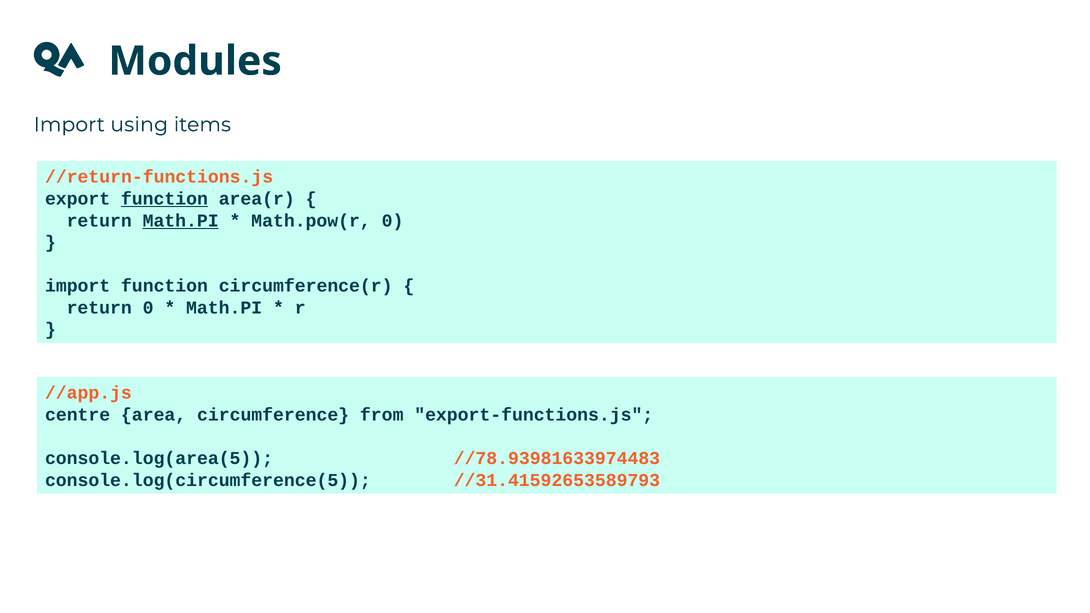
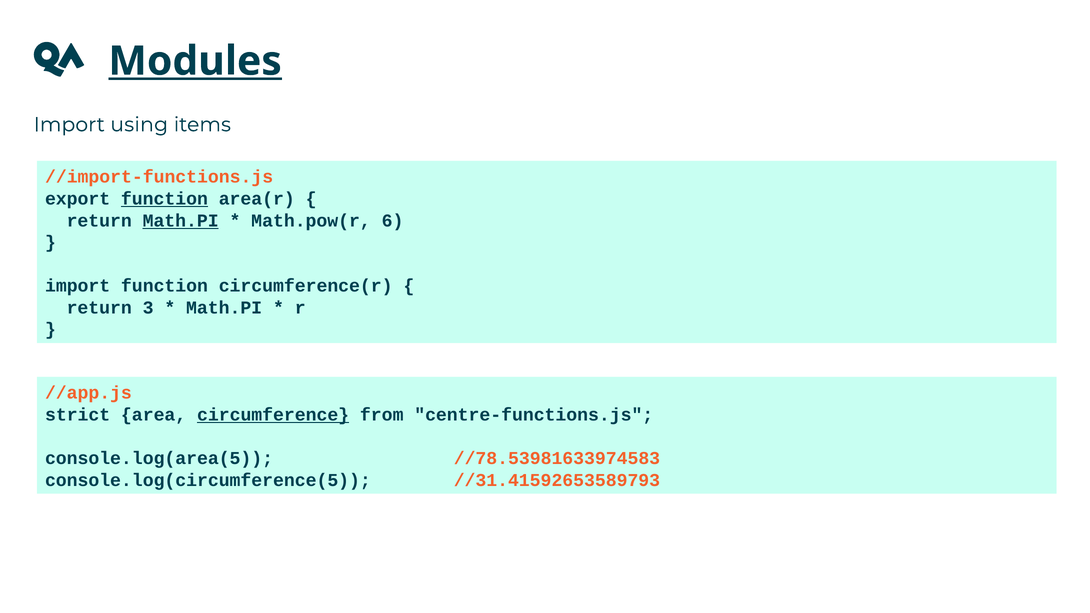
Modules underline: none -> present (195, 61)
//return-functions.js: //return-functions.js -> //import-functions.js (159, 177)
Math.pow(r 0: 0 -> 6 (393, 221)
return 0: 0 -> 3 (148, 308)
centre: centre -> strict (78, 415)
circumference underline: none -> present (273, 415)
export-functions.js: export-functions.js -> centre-functions.js (534, 415)
//78.93981633974483: //78.93981633974483 -> //78.53981633974583 (557, 458)
